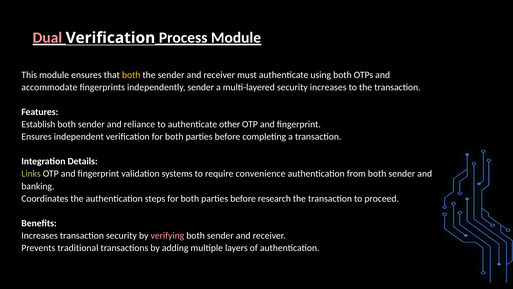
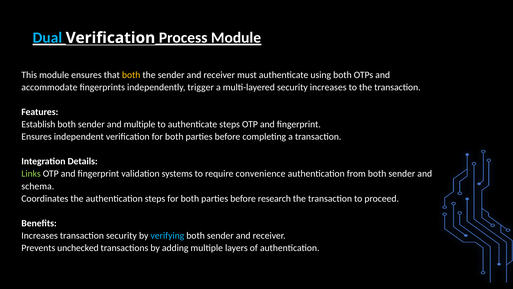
Dual colour: pink -> light blue (47, 38)
independently sender: sender -> trigger (201, 87)
and reliance: reliance -> multiple (140, 124)
authenticate other: other -> steps (230, 124)
banking: banking -> schema (38, 186)
verifying colour: pink -> light blue (167, 235)
traditional: traditional -> unchecked (78, 248)
